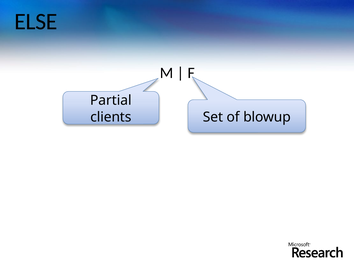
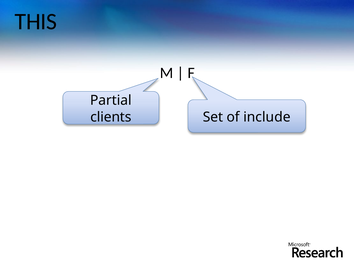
ELSE: ELSE -> THIS (36, 22)
blowup: blowup -> include (267, 117)
